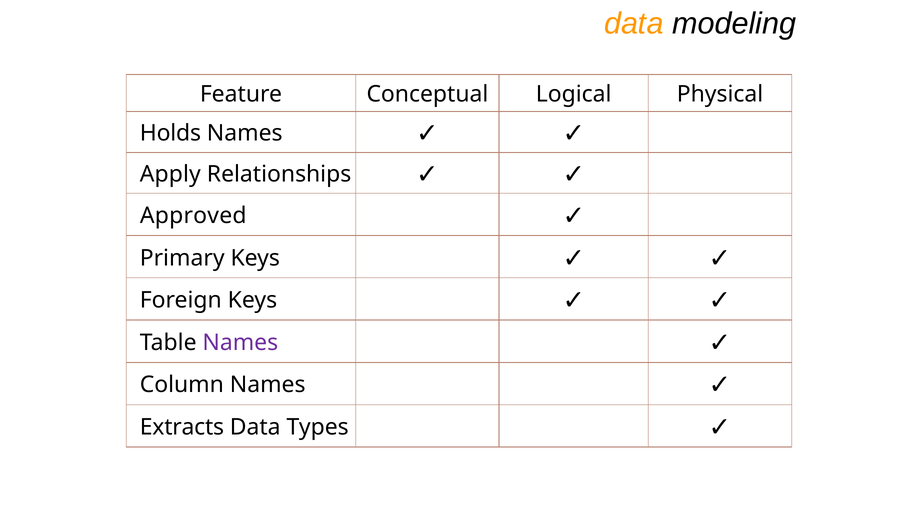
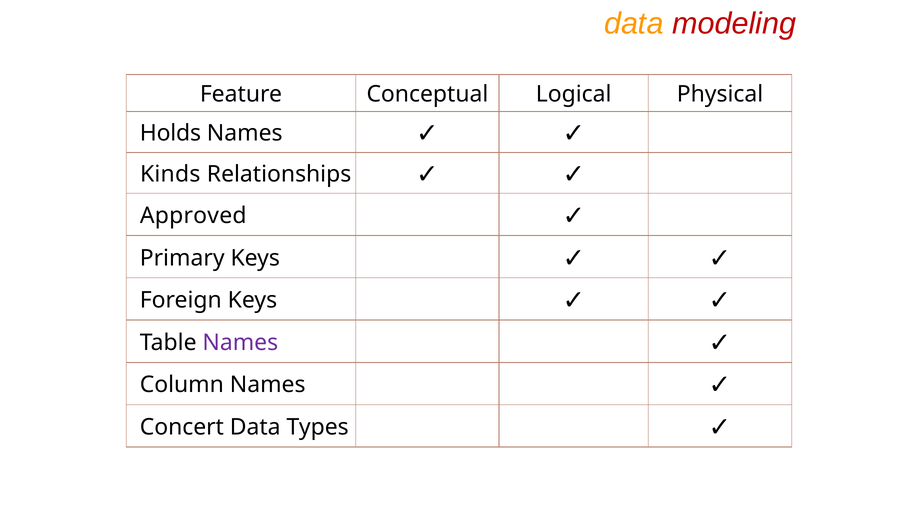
modeling colour: black -> red (734, 24)
Apply: Apply -> Kinds (170, 174)
Extracts: Extracts -> Concert (182, 428)
